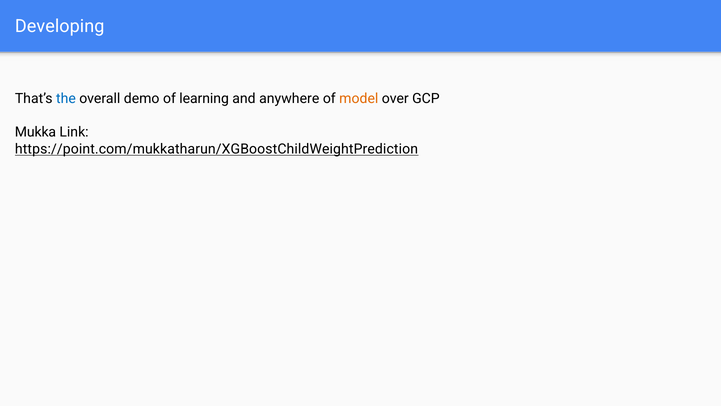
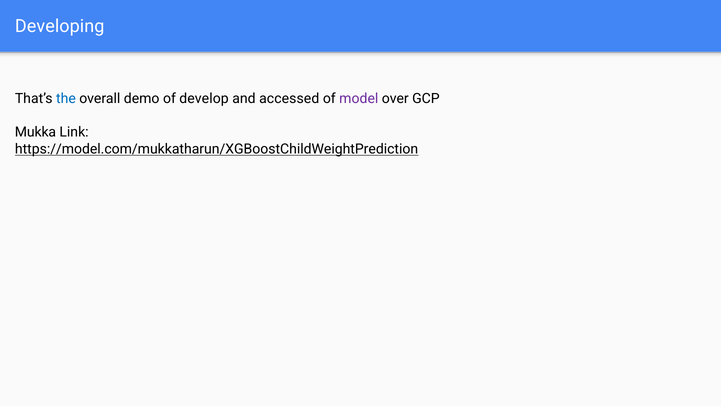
learning: learning -> develop (204, 98)
anywhere: anywhere -> accessed (289, 98)
model colour: orange -> purple (359, 98)
https://point.com/mukkatharun/XGBoostChildWeightPrediction: https://point.com/mukkatharun/XGBoostChildWeightPrediction -> https://model.com/mukkatharun/XGBoostChildWeightPrediction (217, 149)
